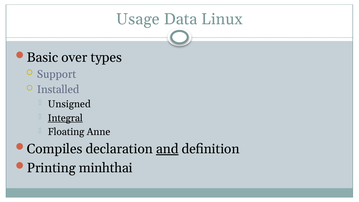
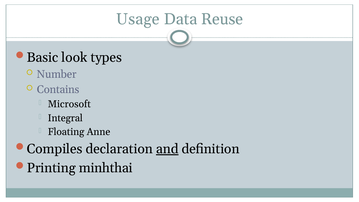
Linux: Linux -> Reuse (222, 19)
over: over -> look (74, 57)
Support: Support -> Number (57, 74)
Installed: Installed -> Contains (58, 89)
Unsigned: Unsigned -> Microsoft (69, 104)
Integral underline: present -> none (65, 118)
